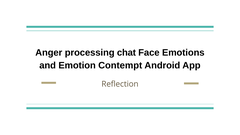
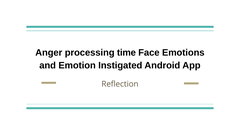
chat: chat -> time (126, 53)
Contempt: Contempt -> Instigated (120, 65)
